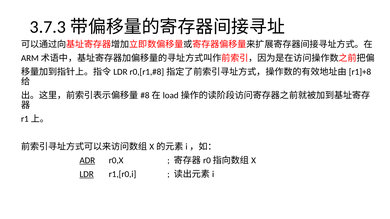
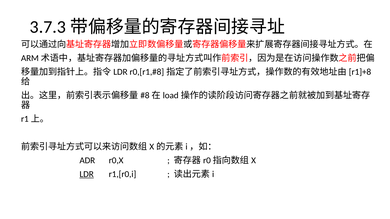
ADR underline: present -> none (87, 161)
